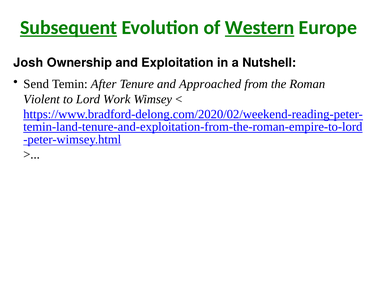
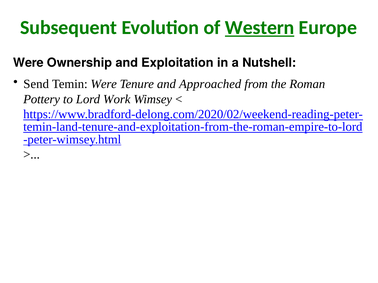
Subsequent underline: present -> none (69, 28)
Josh: Josh -> Were (28, 63)
Temin After: After -> Were (104, 84)
Violent: Violent -> Pottery (42, 99)
